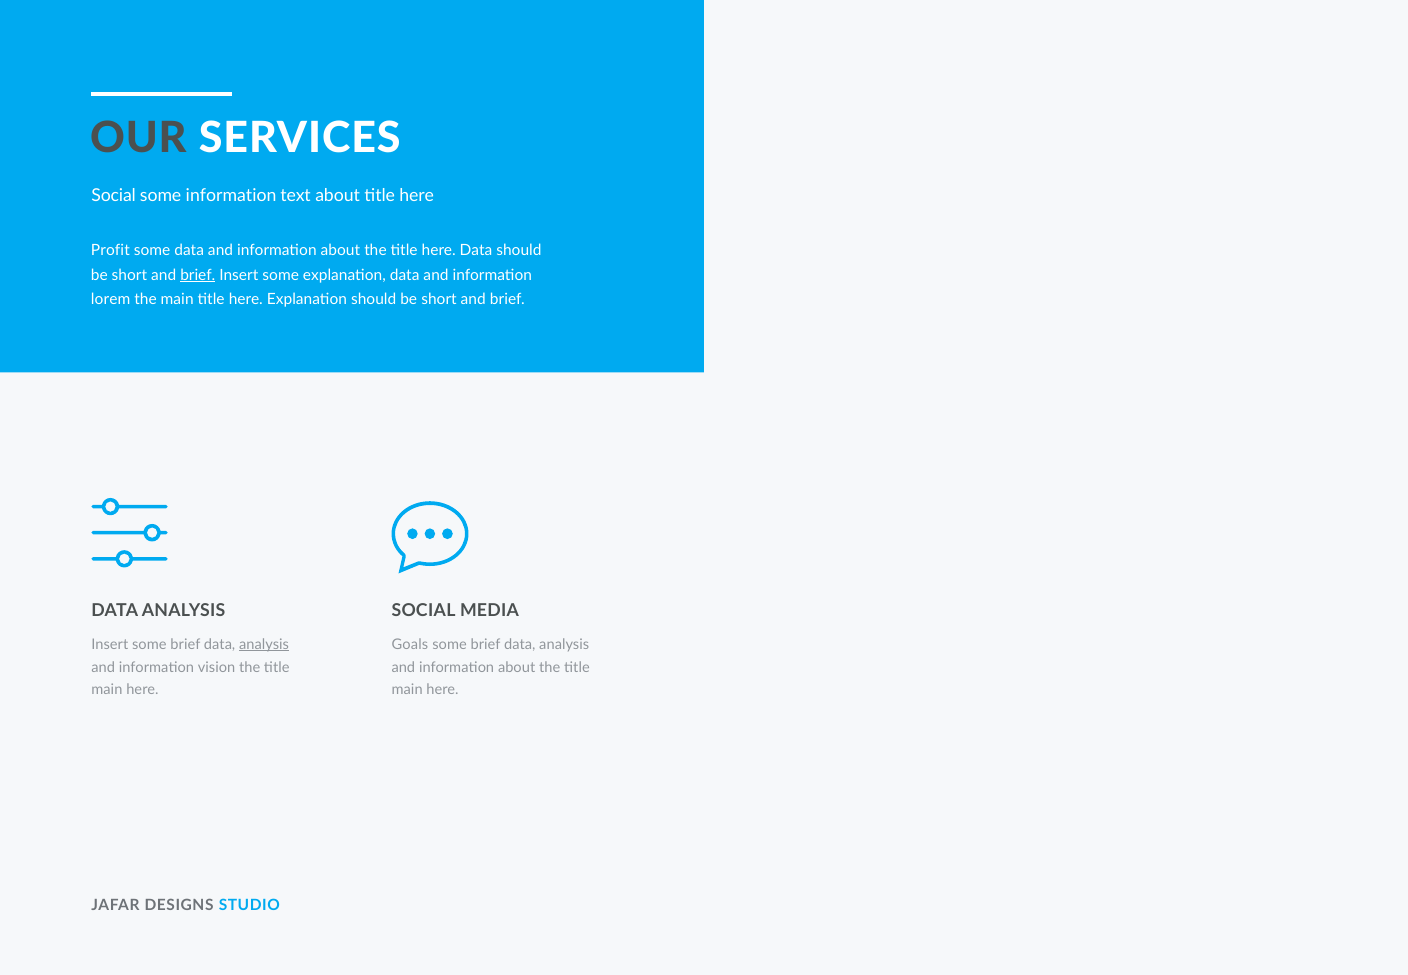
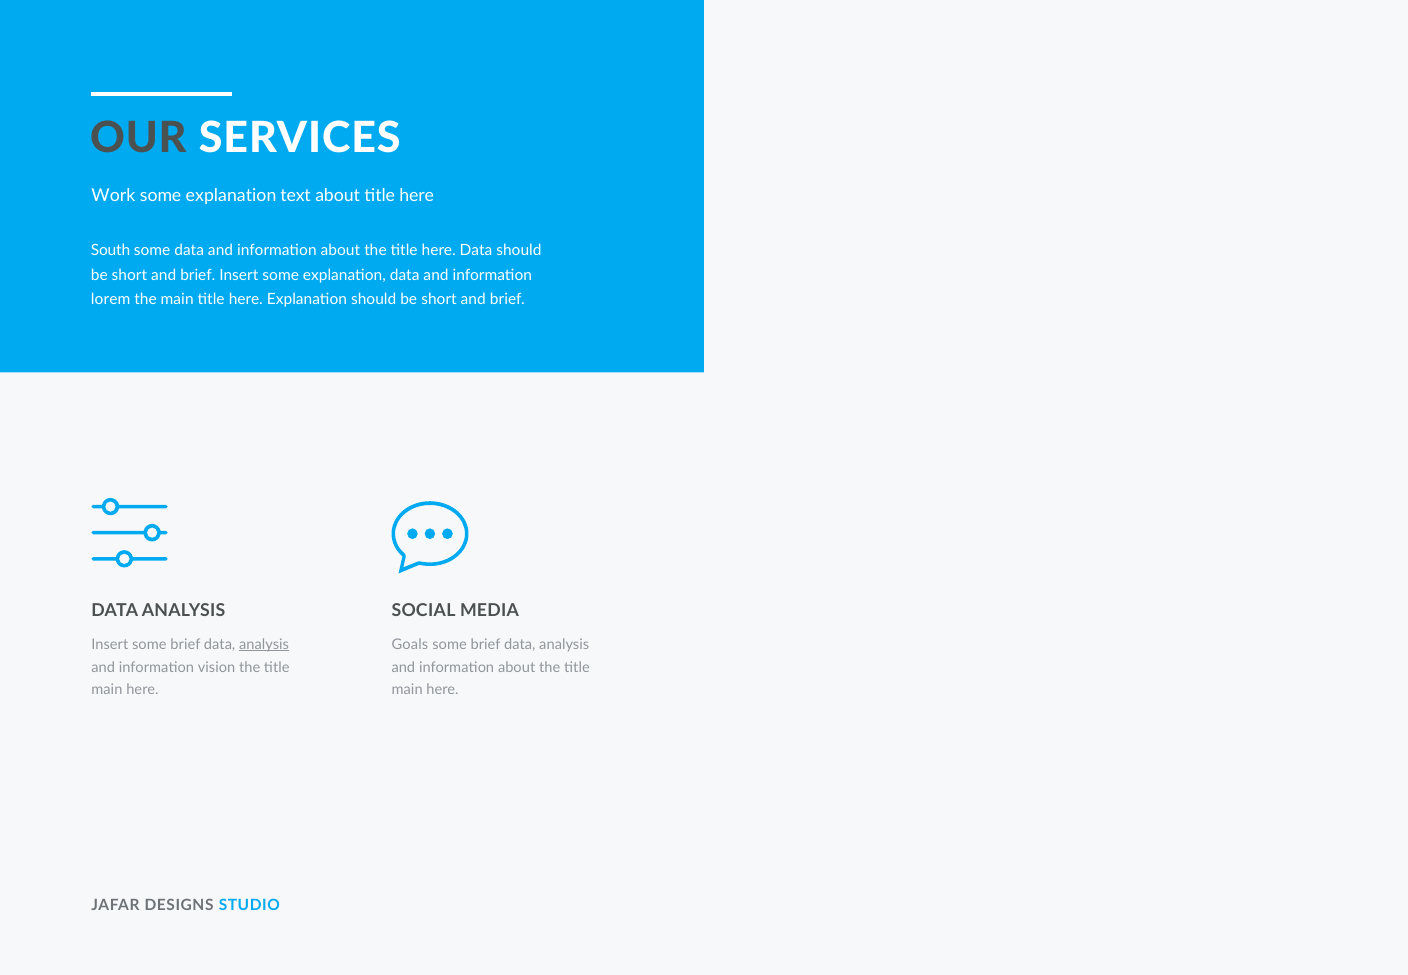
Social: Social -> Work (113, 195)
information: information -> explanation (231, 195)
Profit: Profit -> South (110, 251)
brief underline: present -> none (198, 275)
